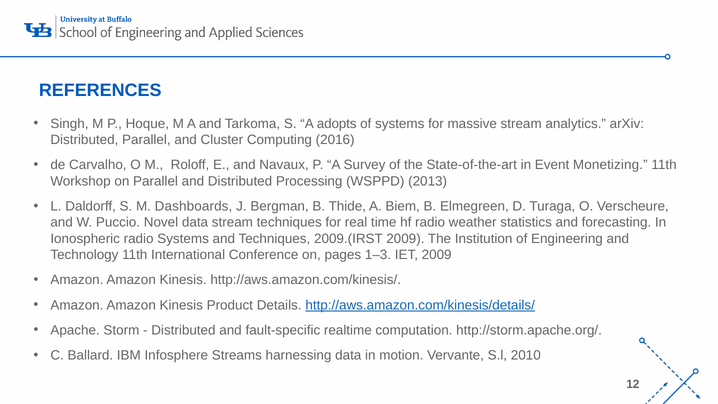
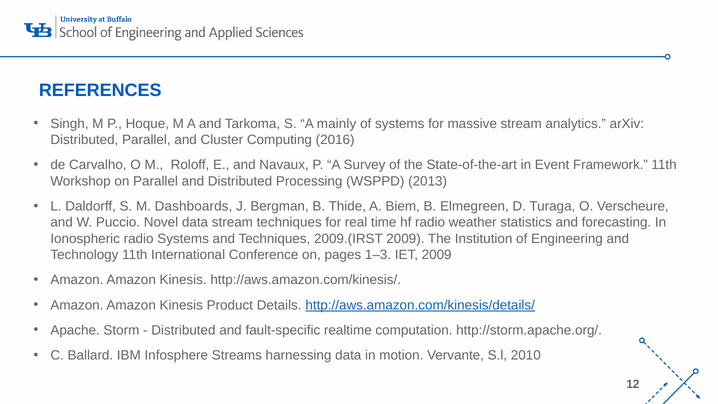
adopts: adopts -> mainly (337, 124)
Monetizing: Monetizing -> Framework (610, 165)
